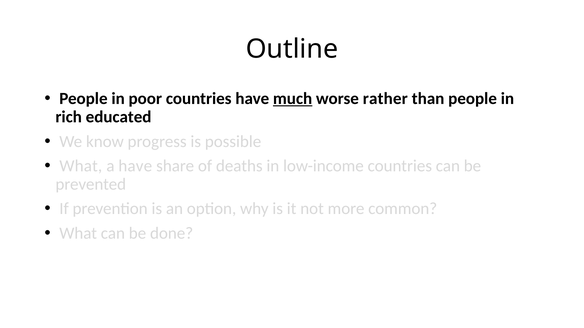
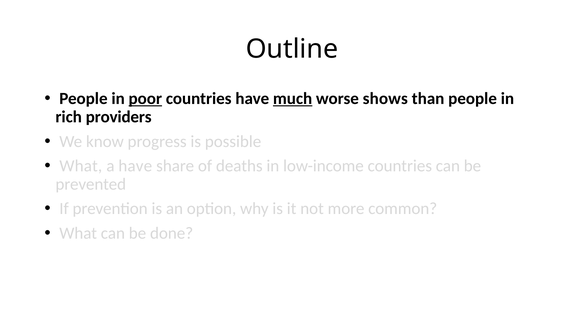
poor underline: none -> present (145, 99)
rather: rather -> shows (385, 99)
educated: educated -> providers (119, 117)
